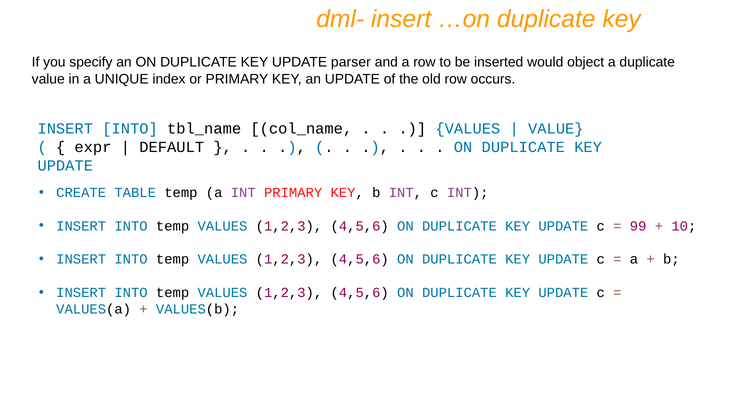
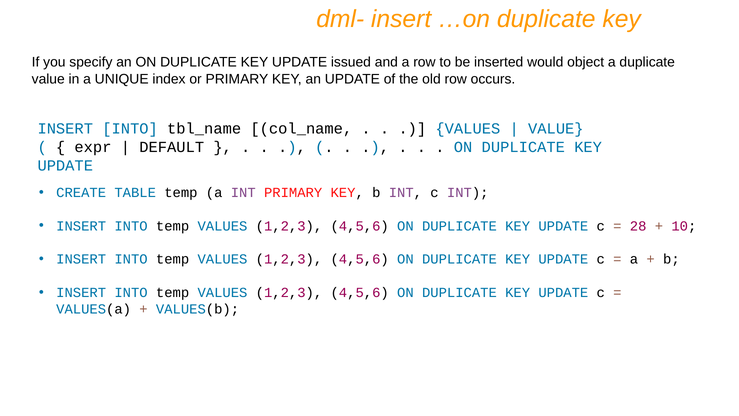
parser: parser -> issued (351, 62)
99: 99 -> 28 (638, 226)
